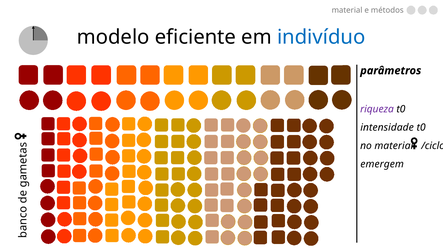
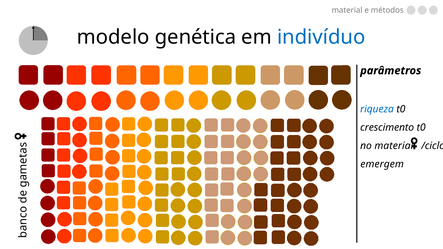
eficiente: eficiente -> genética (195, 37)
riqueza colour: purple -> blue (377, 109)
intensidade: intensidade -> crescimento (387, 128)
